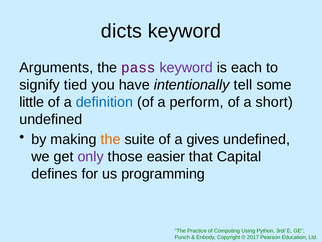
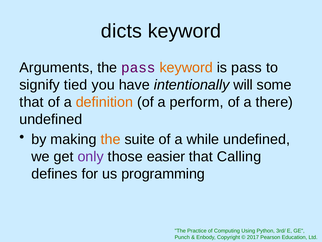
keyword colour: purple -> orange (186, 68)
is each: each -> pass (247, 68)
tell: tell -> will (243, 85)
little: little -> that (32, 102)
definition colour: blue -> orange (104, 102)
short: short -> there (274, 102)
gives: gives -> while (203, 139)
Capital: Capital -> Calling (239, 156)
